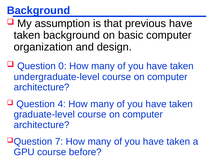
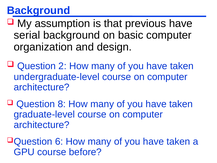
taken: taken -> serial (27, 35)
0: 0 -> 2 (63, 66)
4: 4 -> 8 (62, 104)
7: 7 -> 6 (59, 141)
